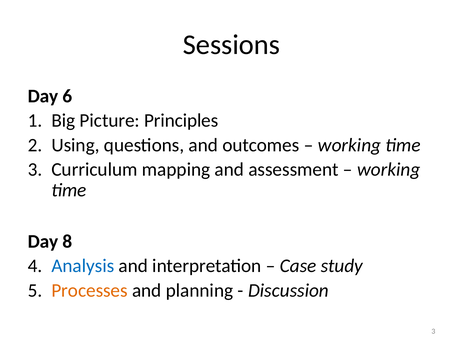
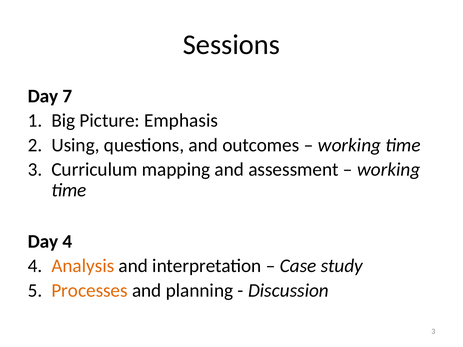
6: 6 -> 7 (67, 96)
Principles: Principles -> Emphasis (181, 121)
Day 8: 8 -> 4 (67, 242)
Analysis colour: blue -> orange (83, 266)
